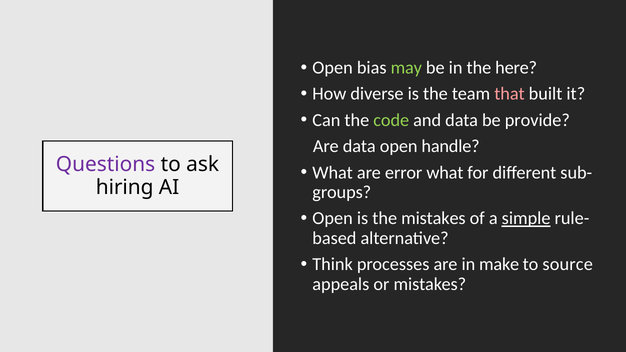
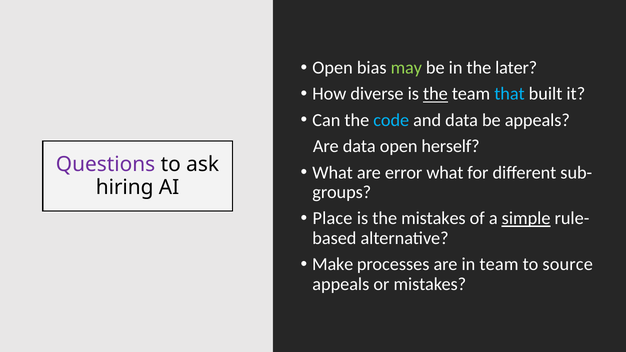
here: here -> later (516, 68)
the underline: none -> present (435, 94)
that colour: pink -> light blue (510, 94)
code colour: light green -> light blue (391, 120)
be provide: provide -> appeals (537, 120)
handle: handle -> herself (451, 146)
Open: Open -> Place (332, 219)
Think: Think -> Make (333, 264)
in make: make -> team (499, 264)
